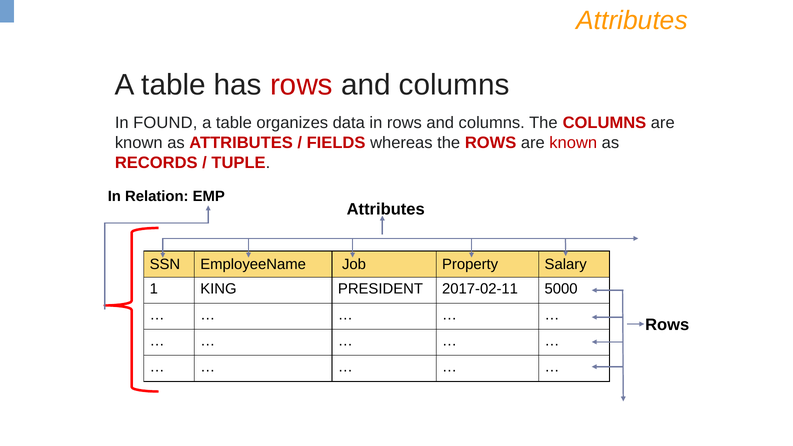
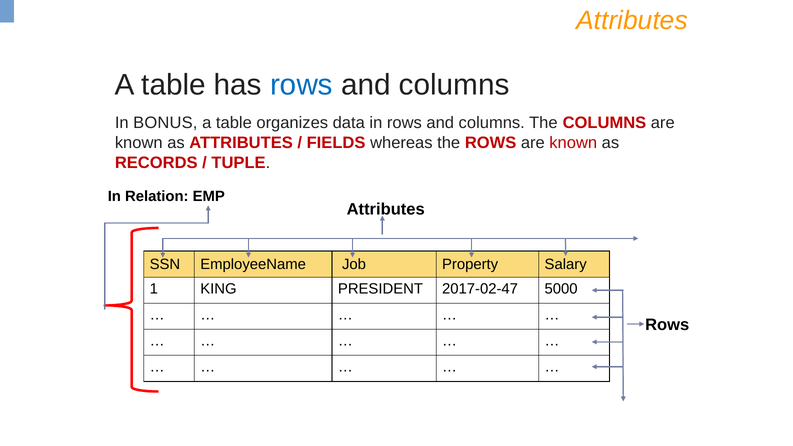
rows colour: red -> blue (301, 85)
FOUND: FOUND -> BONUS (165, 123)
2017-02-11: 2017-02-11 -> 2017-02-47 (480, 289)
